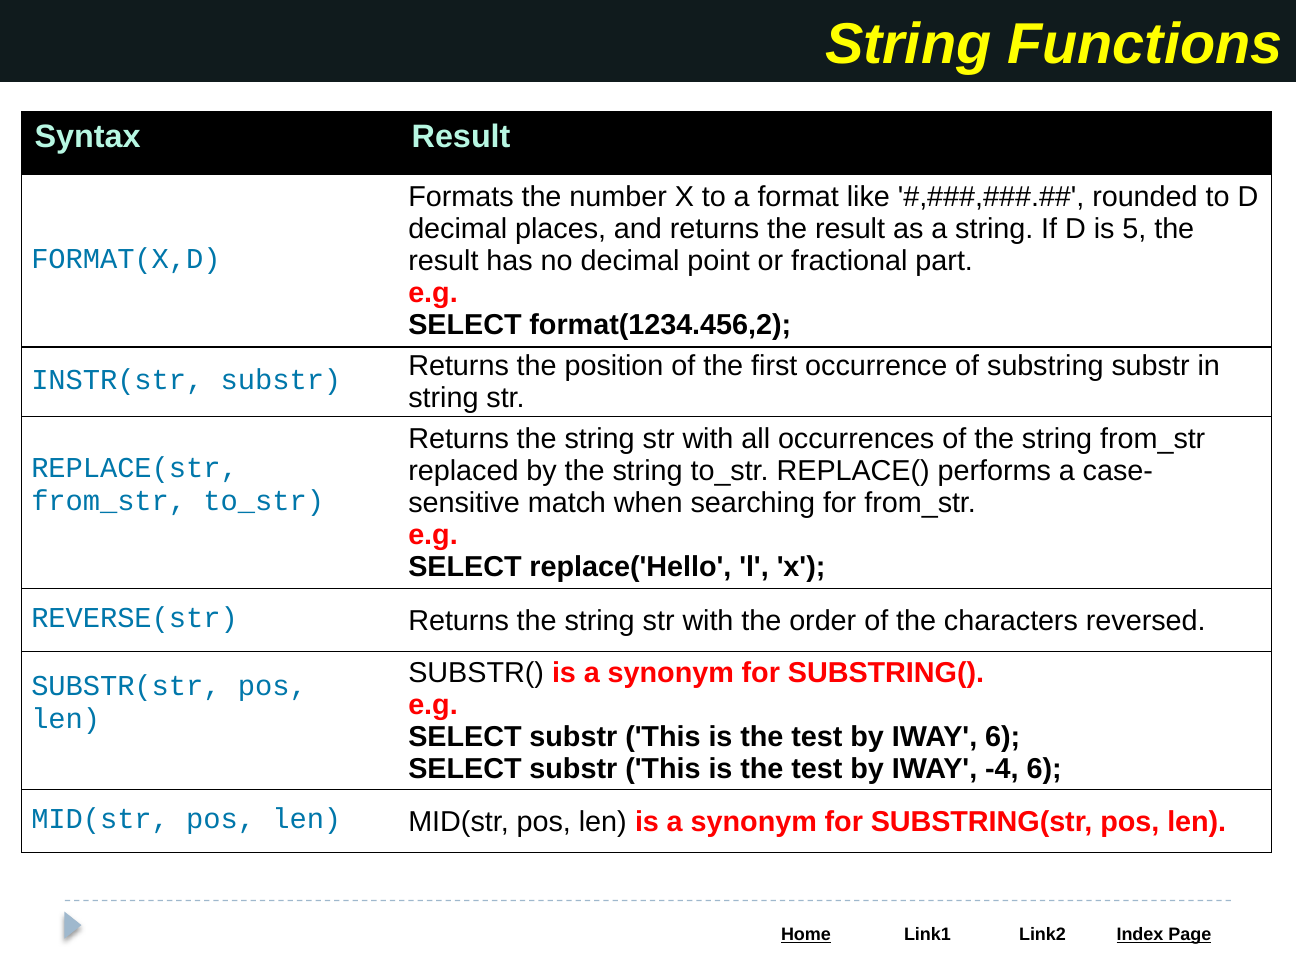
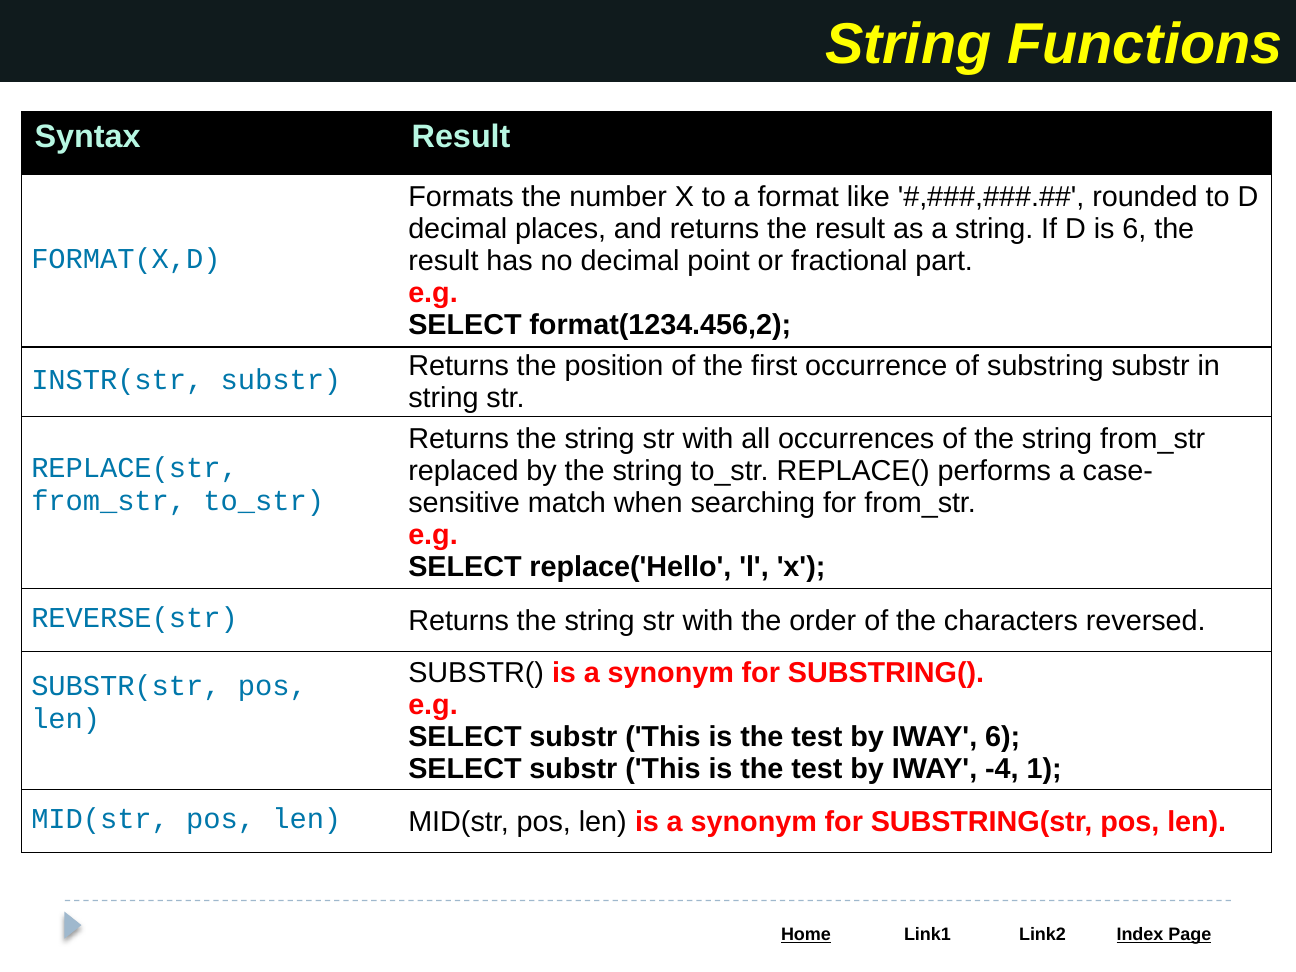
is 5: 5 -> 6 (1134, 229)
-4 6: 6 -> 1 (1044, 769)
